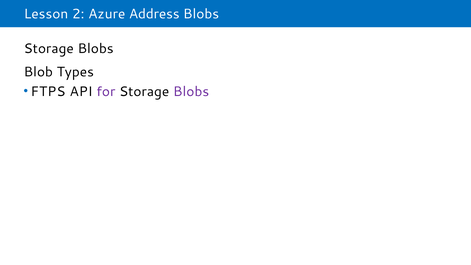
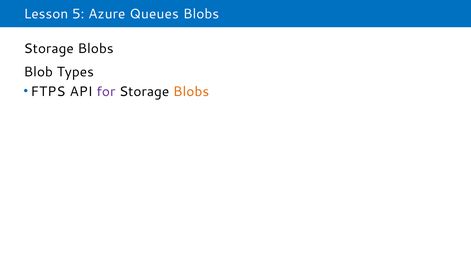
2: 2 -> 5 (78, 14)
Address: Address -> Queues (154, 14)
Blobs colour: purple -> orange (191, 92)
